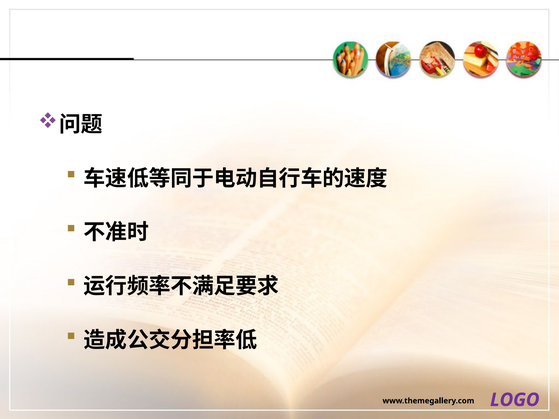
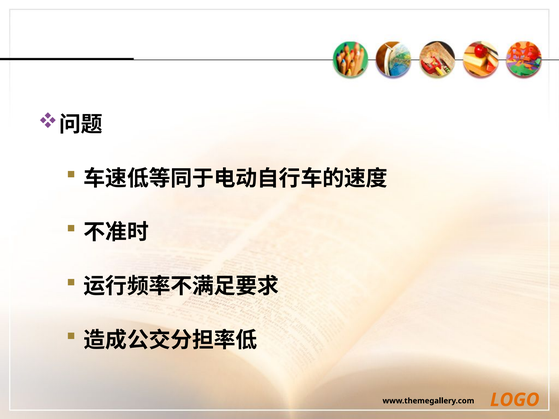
LOGO colour: purple -> orange (515, 400)
